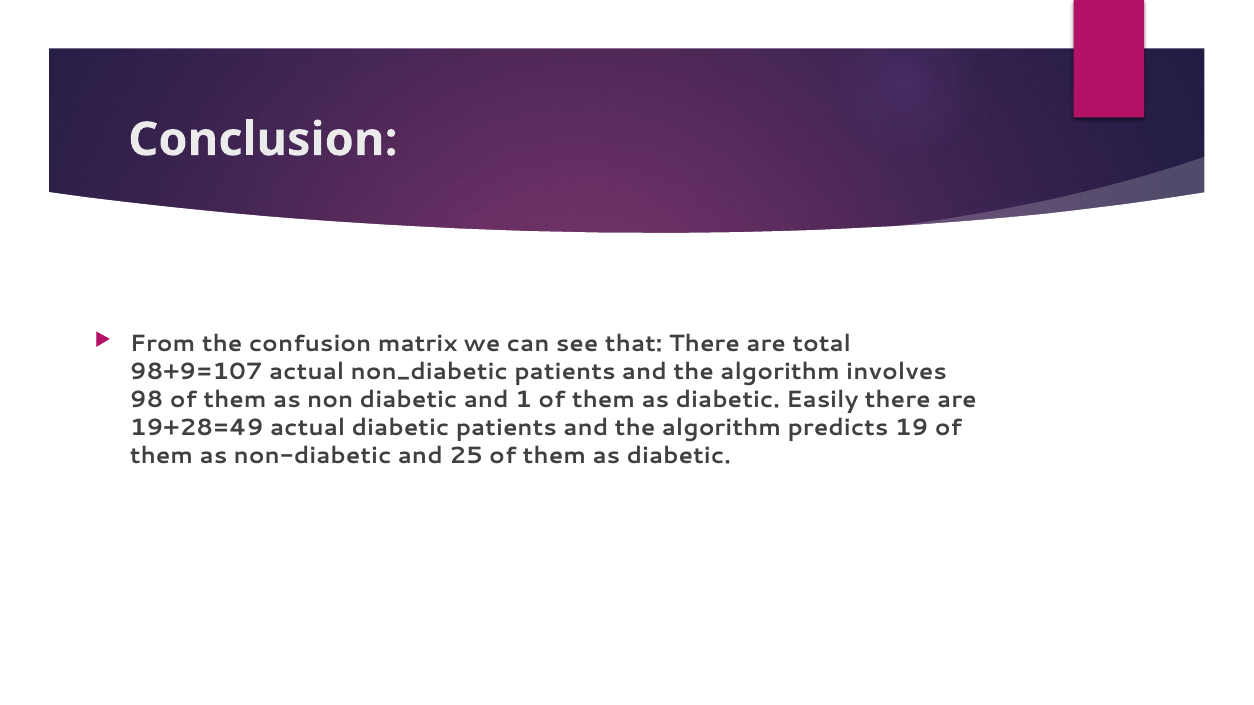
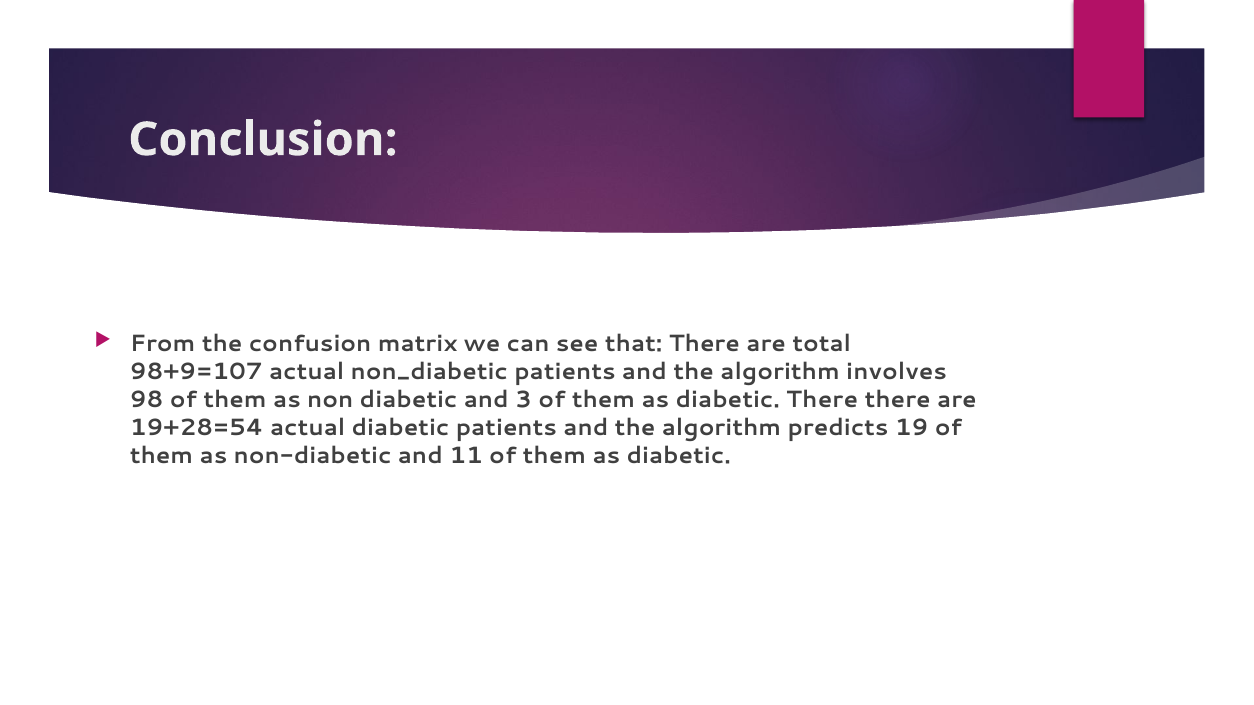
1: 1 -> 3 (523, 400)
diabetic Easily: Easily -> There (822, 400)
19+28=49: 19+28=49 -> 19+28=54 (197, 428)
25: 25 -> 11 (466, 456)
